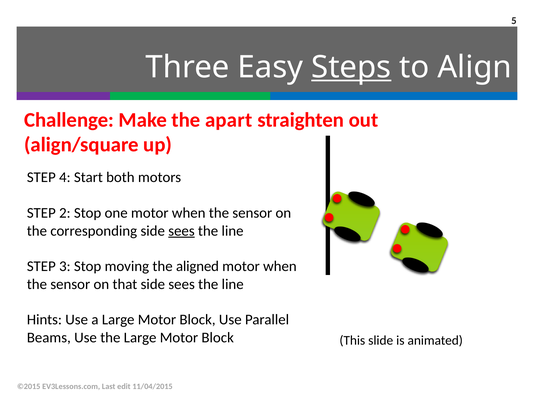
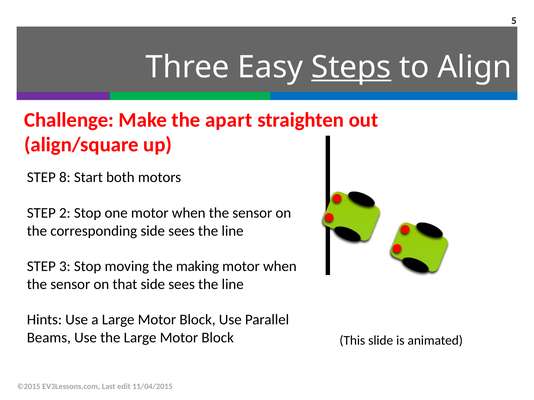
4: 4 -> 8 (65, 178)
sees underline: present -> none (181, 231)
aligned: aligned -> making (197, 267)
